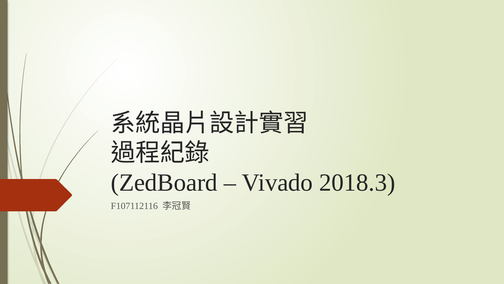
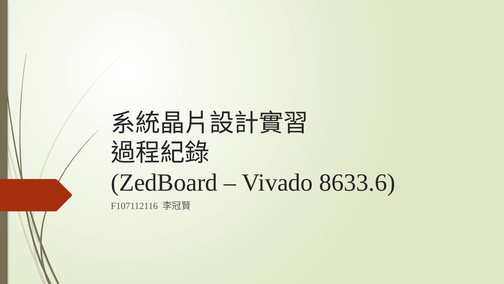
2018.3: 2018.3 -> 8633.6 (357, 183)
